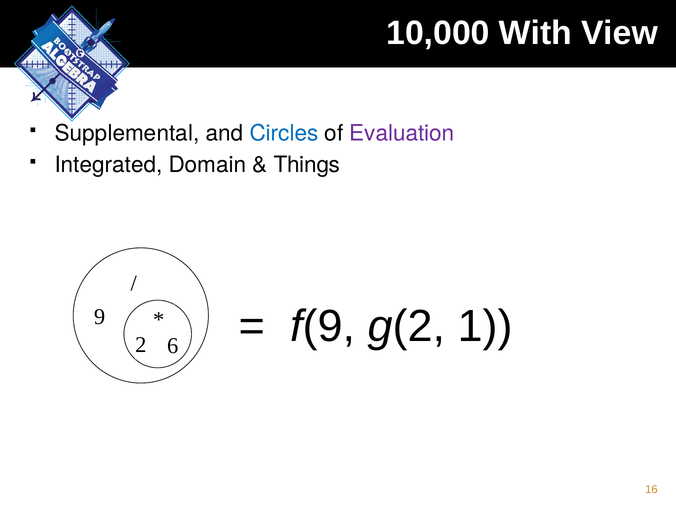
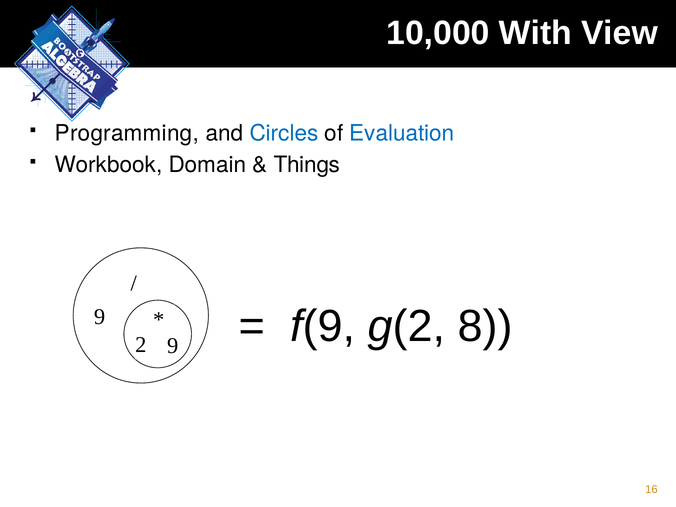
Supplemental: Supplemental -> Programming (127, 133)
Evaluation colour: purple -> blue (402, 133)
Integrated: Integrated -> Workbook (108, 165)
1: 1 -> 8 (485, 326)
2 6: 6 -> 9 (173, 346)
